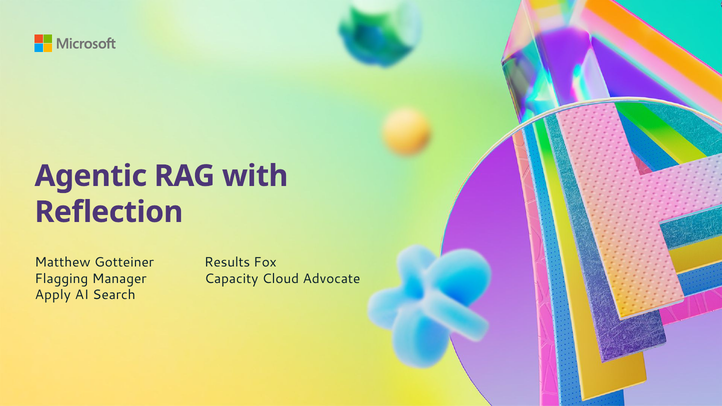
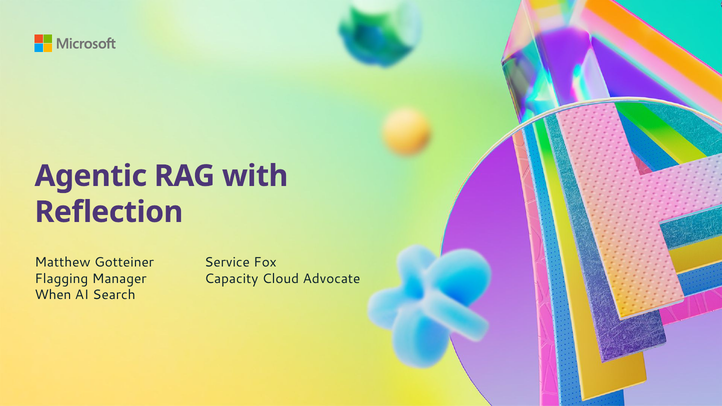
Results: Results -> Service (227, 262)
Apply: Apply -> When (53, 295)
